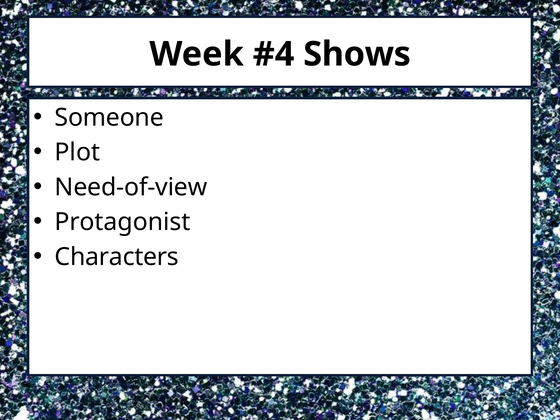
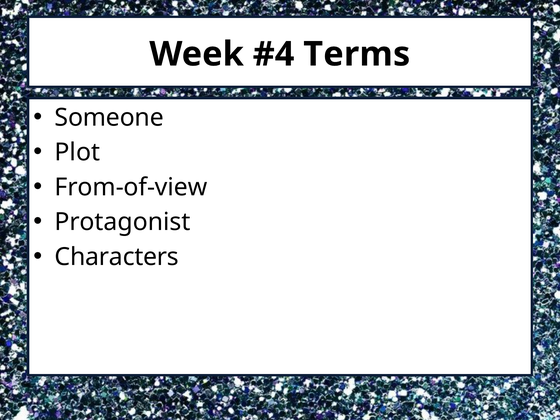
Shows: Shows -> Terms (357, 54)
Need-of-view: Need-of-view -> From-of-view (131, 187)
